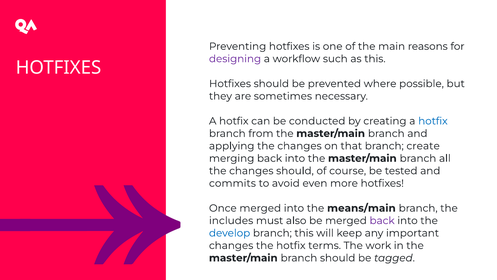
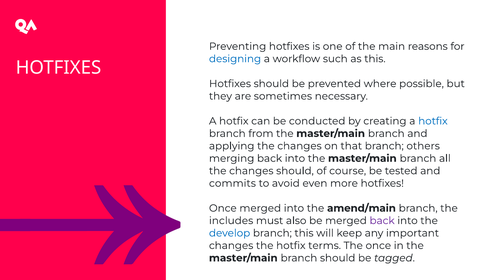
designing colour: purple -> blue (235, 59)
create: create -> others (423, 146)
means/main: means/main -> amend/main (361, 208)
The work: work -> once (378, 245)
